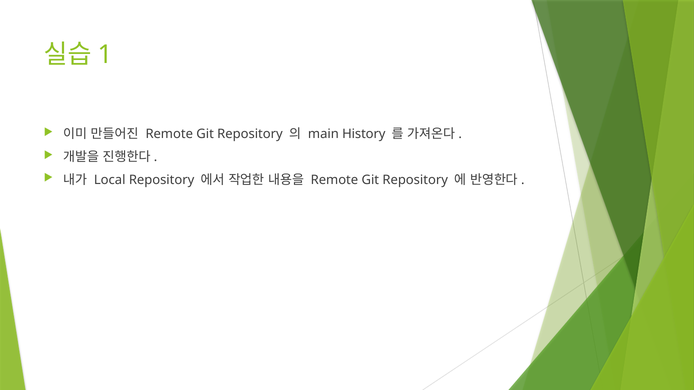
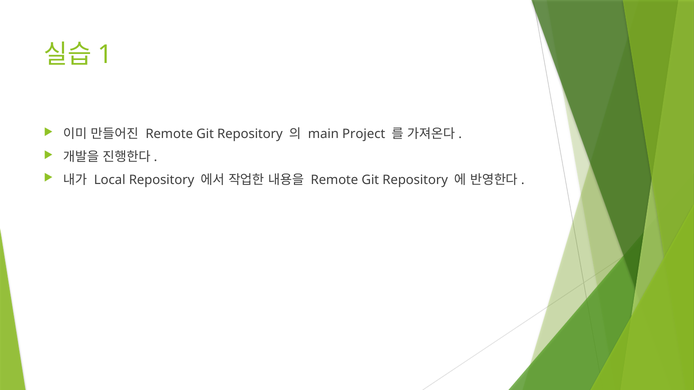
History: History -> Project (364, 134)
